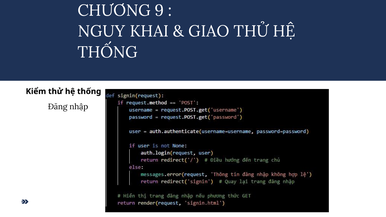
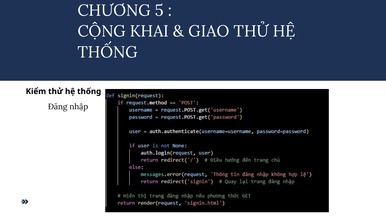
9: 9 -> 5 (159, 11)
NGUY: NGUY -> CỘNG (102, 31)
